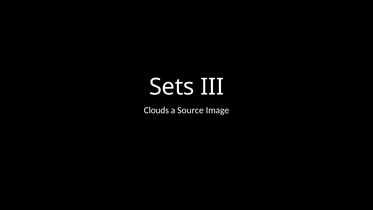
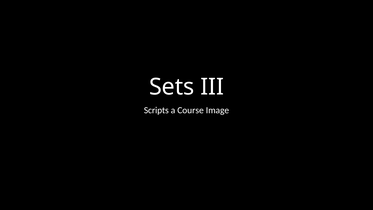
Clouds: Clouds -> Scripts (156, 110)
Source: Source -> Course (191, 110)
